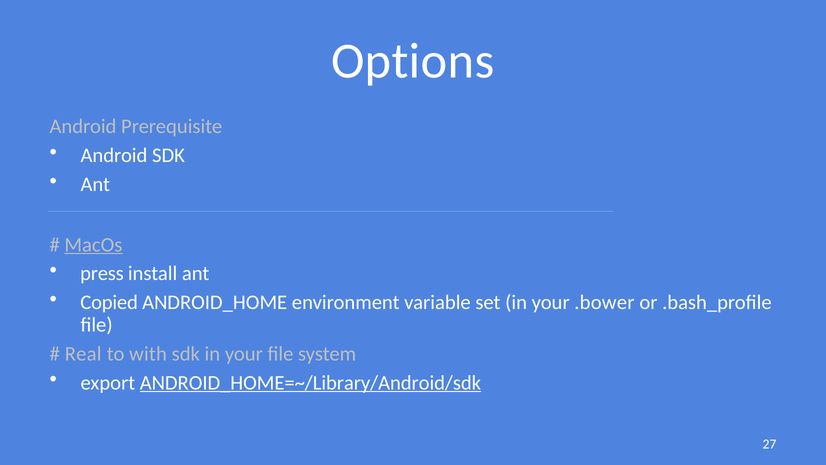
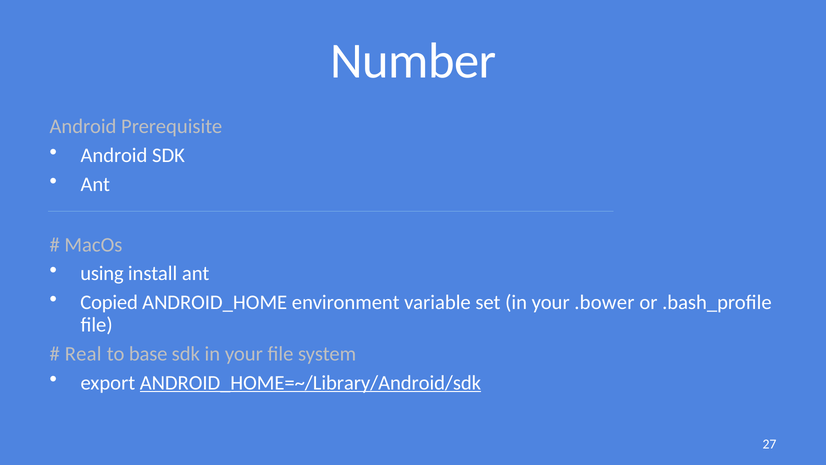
Options: Options -> Number (413, 61)
MacOs underline: present -> none (93, 244)
press: press -> using (102, 273)
with: with -> base (148, 354)
